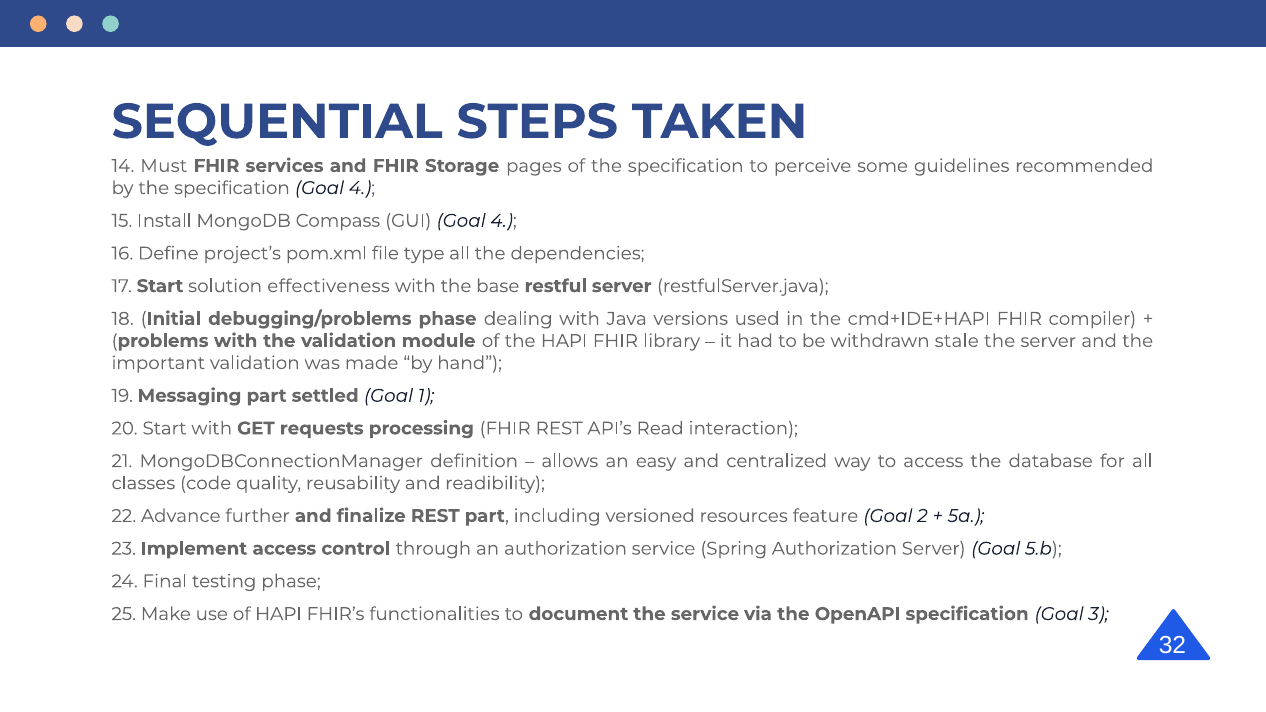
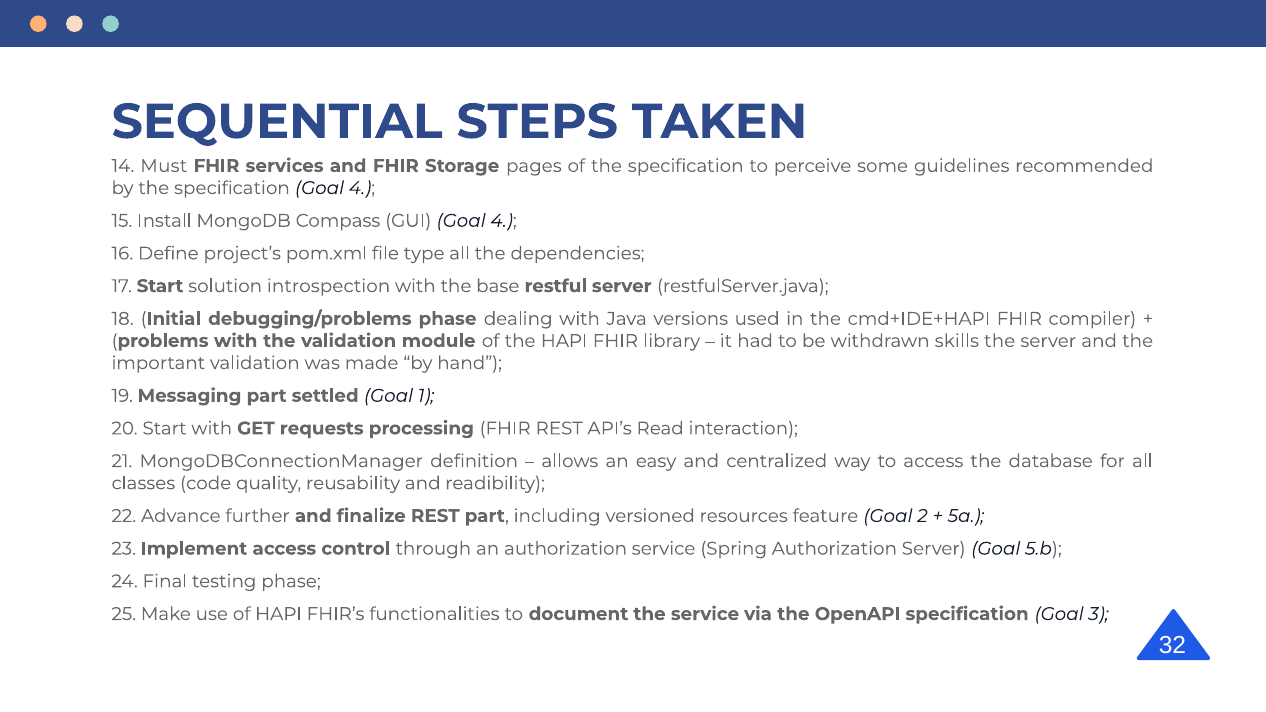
effectiveness: effectiveness -> introspection (329, 286)
stale: stale -> skills (957, 341)
